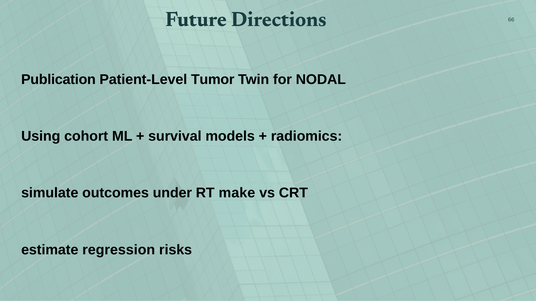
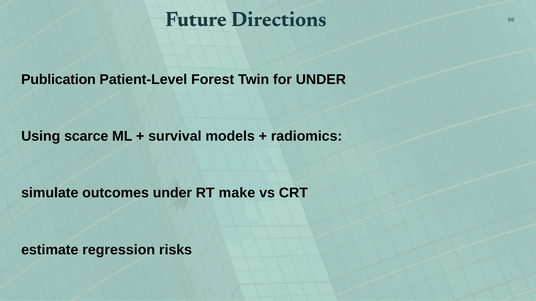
Tumor: Tumor -> Forest (213, 80)
for NODAL: NODAL -> UNDER (321, 80)
cohort: cohort -> scarce (86, 136)
